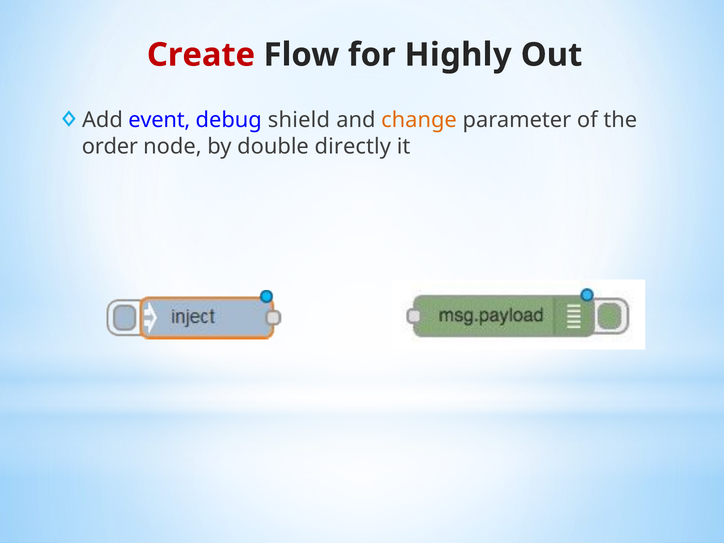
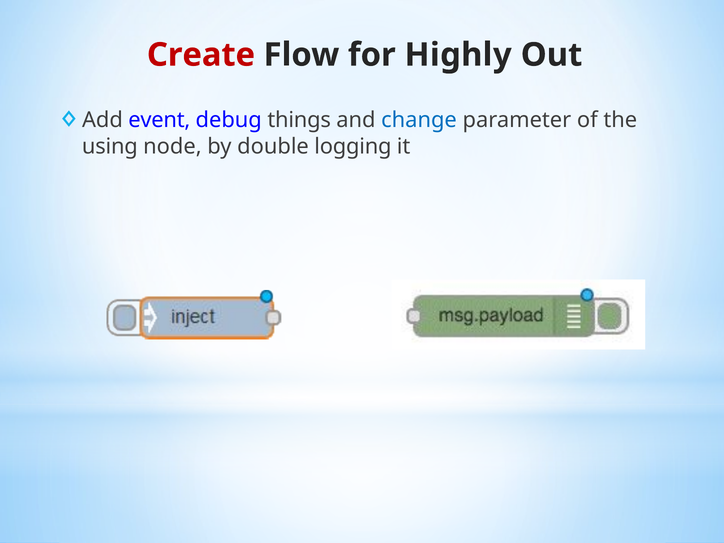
shield: shield -> things (299, 120)
change colour: orange -> blue (419, 120)
order: order -> using (110, 146)
directly: directly -> logging (353, 146)
